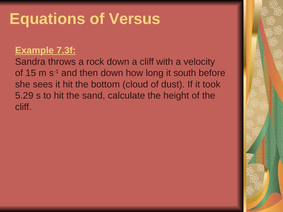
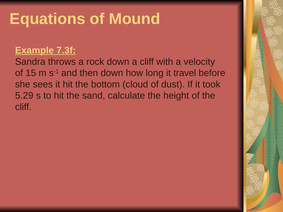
Versus: Versus -> Mound (135, 19)
south: south -> travel (185, 73)
